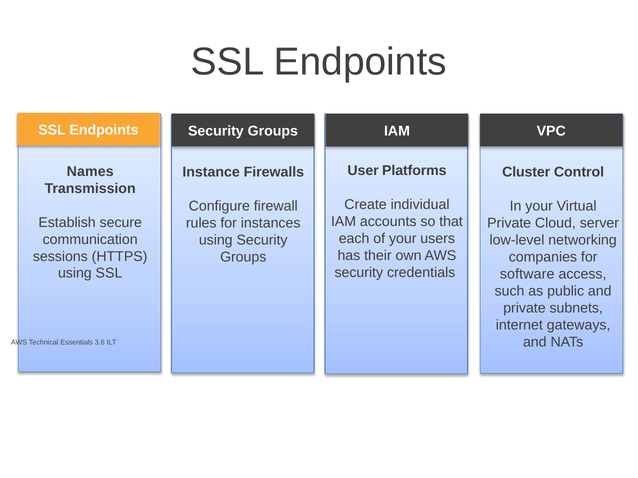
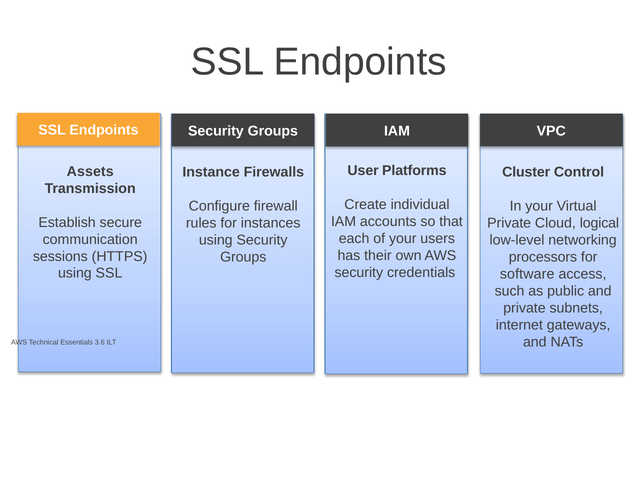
Names: Names -> Assets (90, 172)
server: server -> logical (599, 223)
companies: companies -> processors (543, 257)
